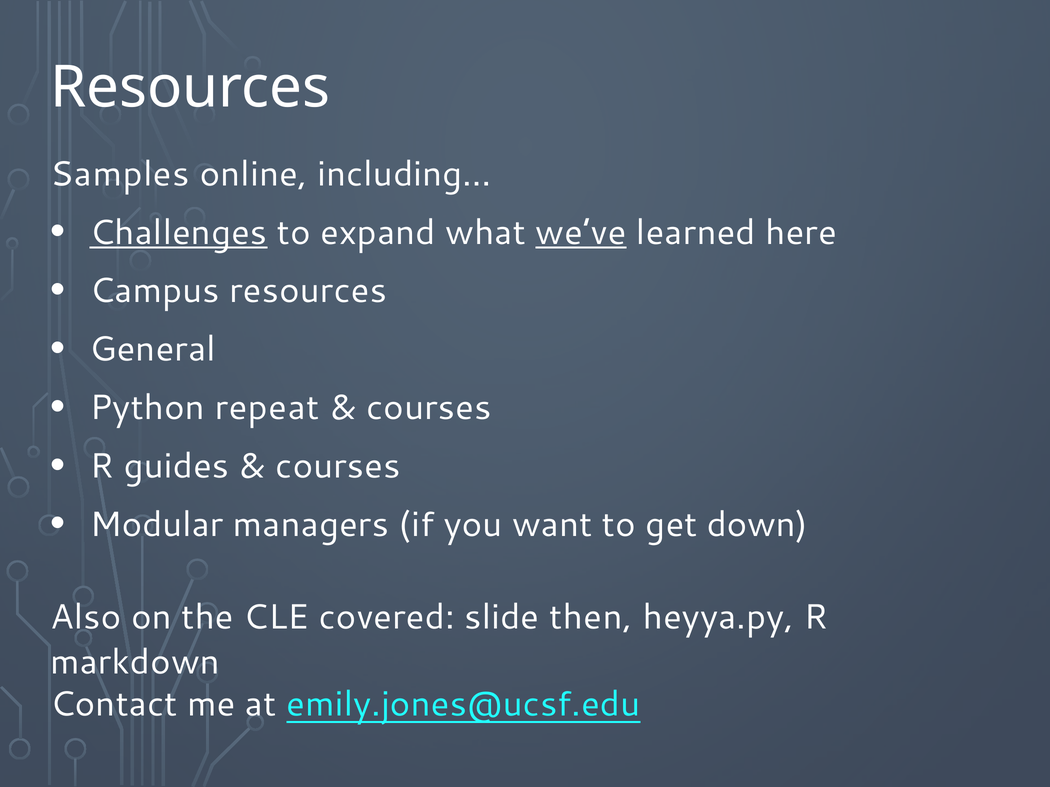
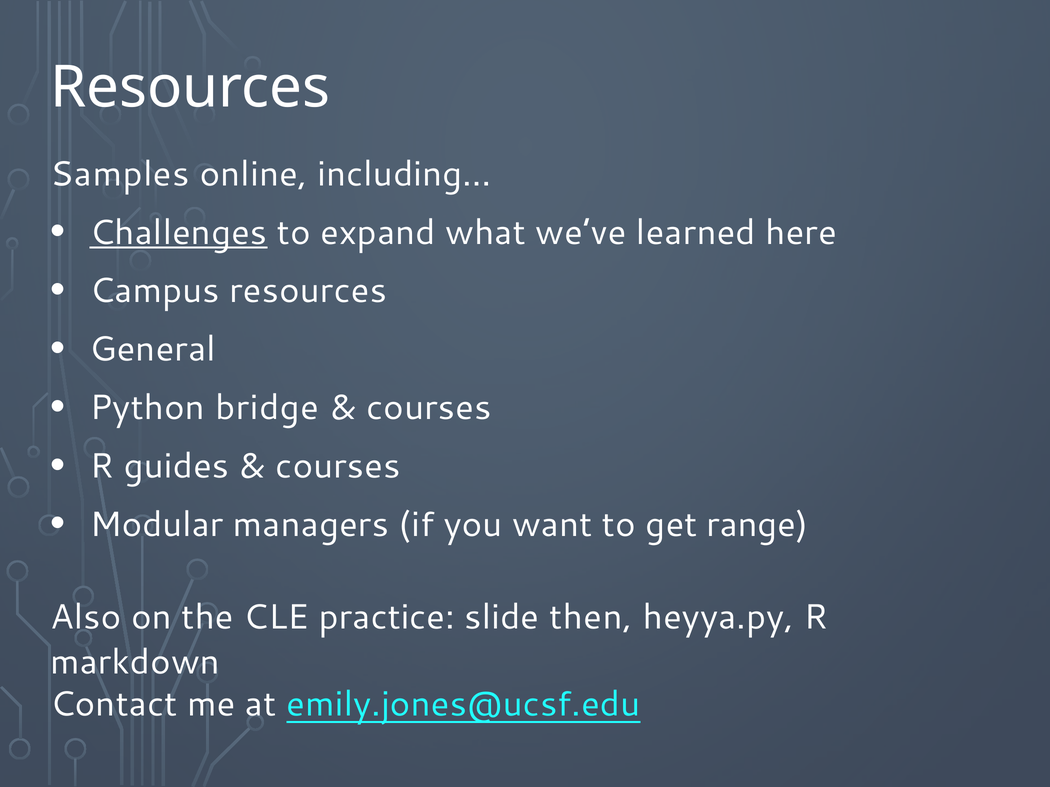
we’ve underline: present -> none (581, 233)
repeat: repeat -> bridge (267, 408)
down: down -> range (757, 525)
covered: covered -> practice (387, 617)
